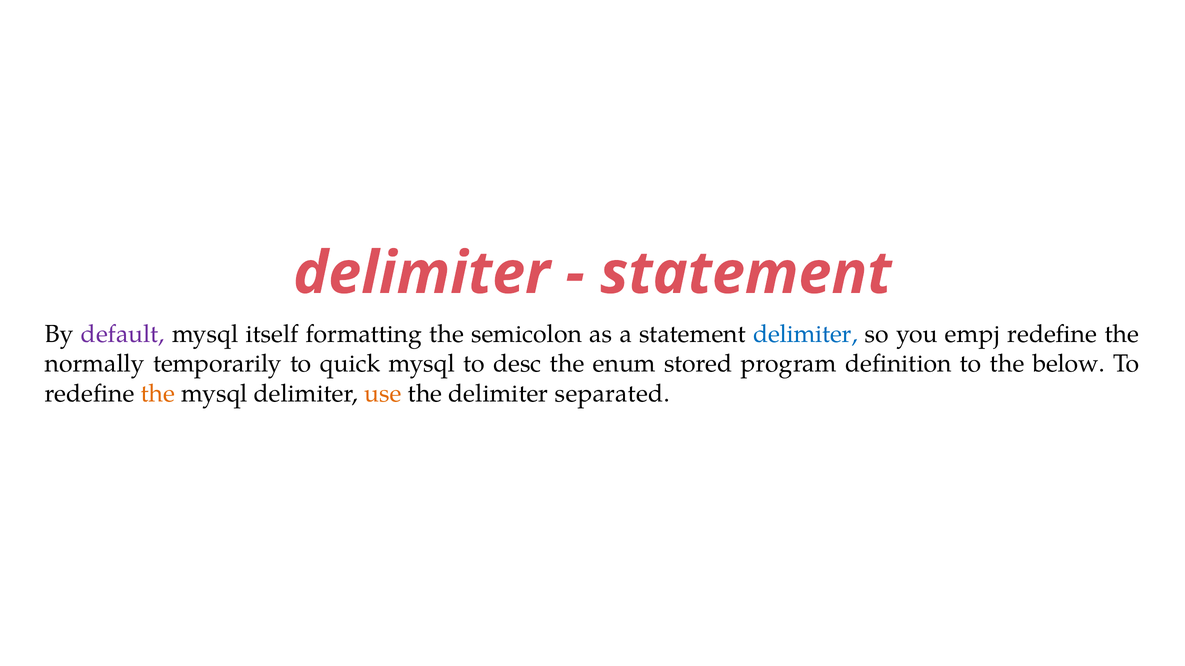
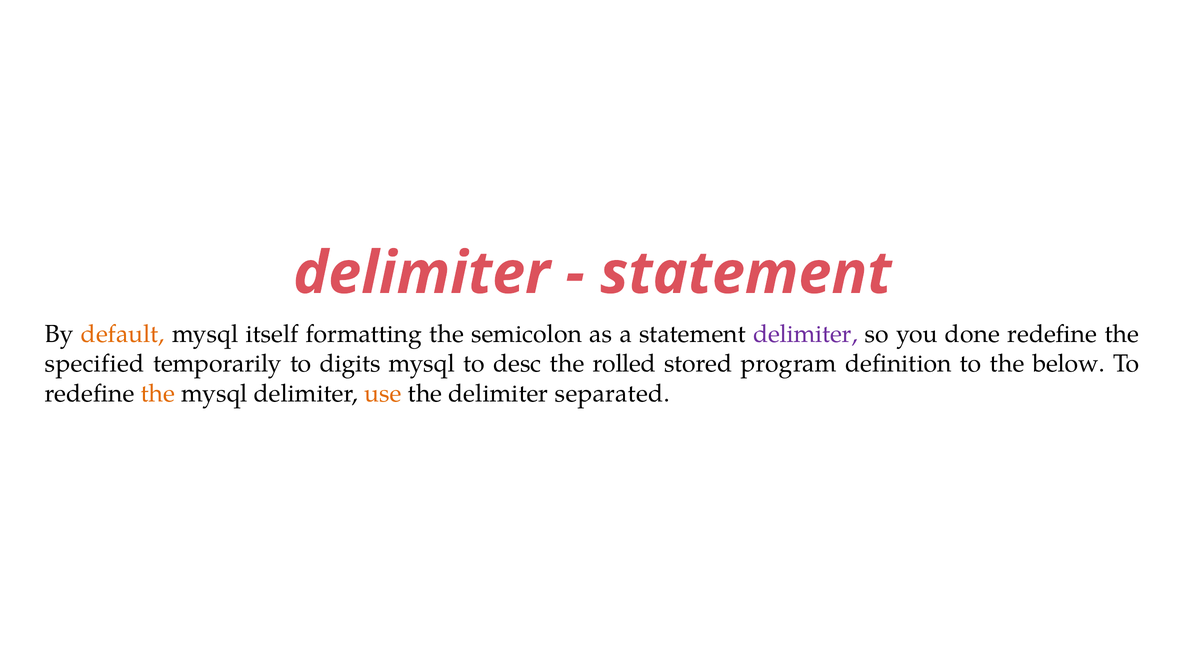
default colour: purple -> orange (123, 334)
delimiter colour: blue -> purple (806, 334)
empj: empj -> done (972, 334)
normally: normally -> specified (95, 364)
quick: quick -> digits (350, 364)
enum: enum -> rolled (624, 364)
